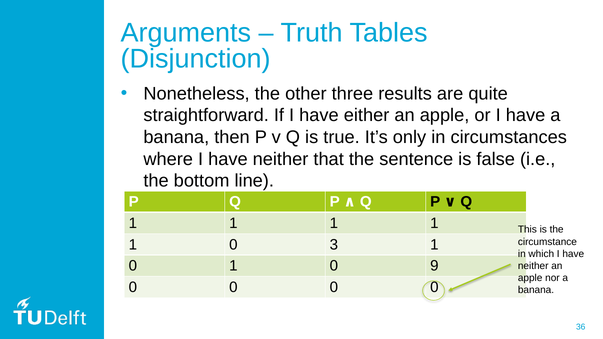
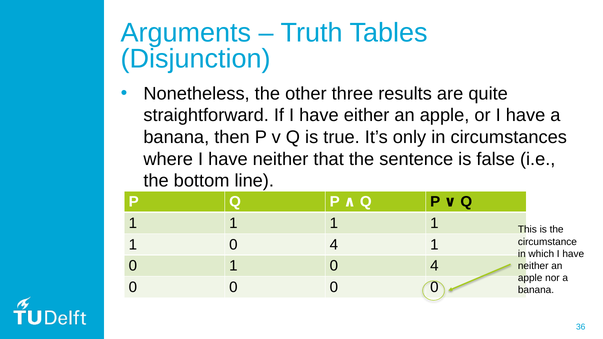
3: 3 -> 4 (334, 245)
0 1 0 9: 9 -> 4 (434, 266)
